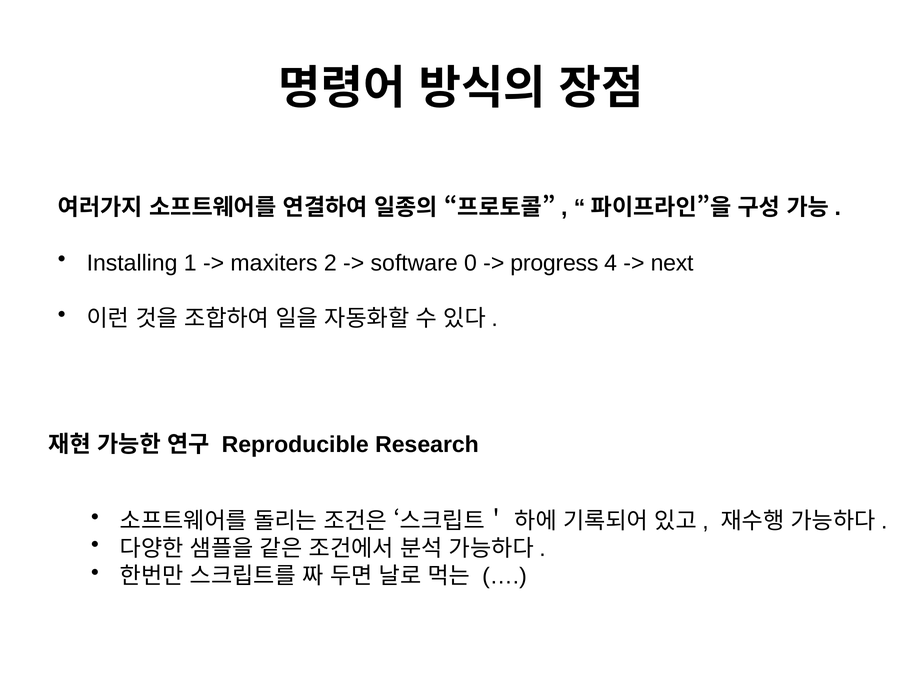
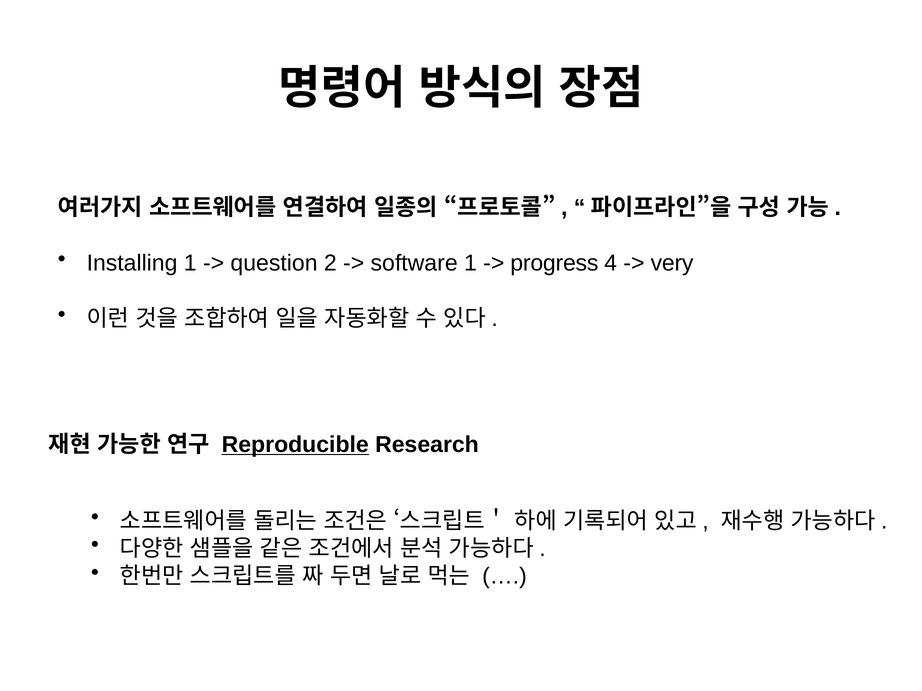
maxiters: maxiters -> question (274, 263)
software 0: 0 -> 1 (470, 263)
next: next -> very (672, 263)
Reproducible underline: none -> present (295, 445)
